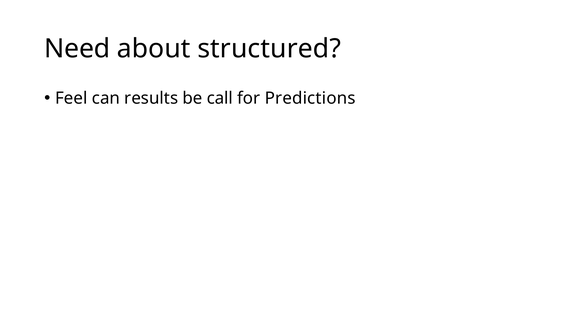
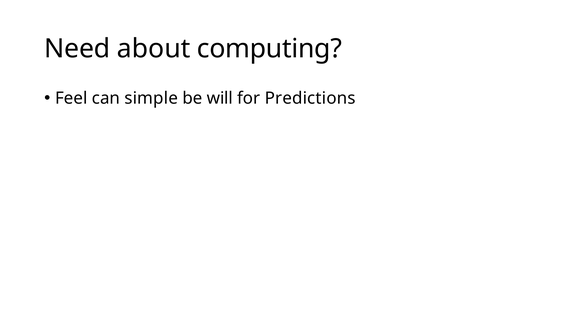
structured: structured -> computing (269, 49)
results: results -> simple (151, 98)
call: call -> will (220, 98)
